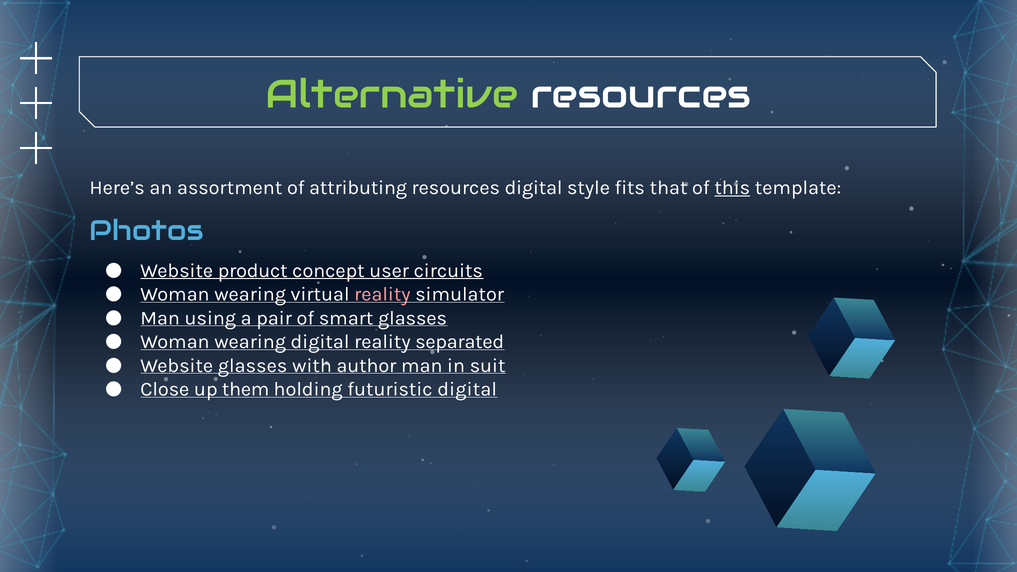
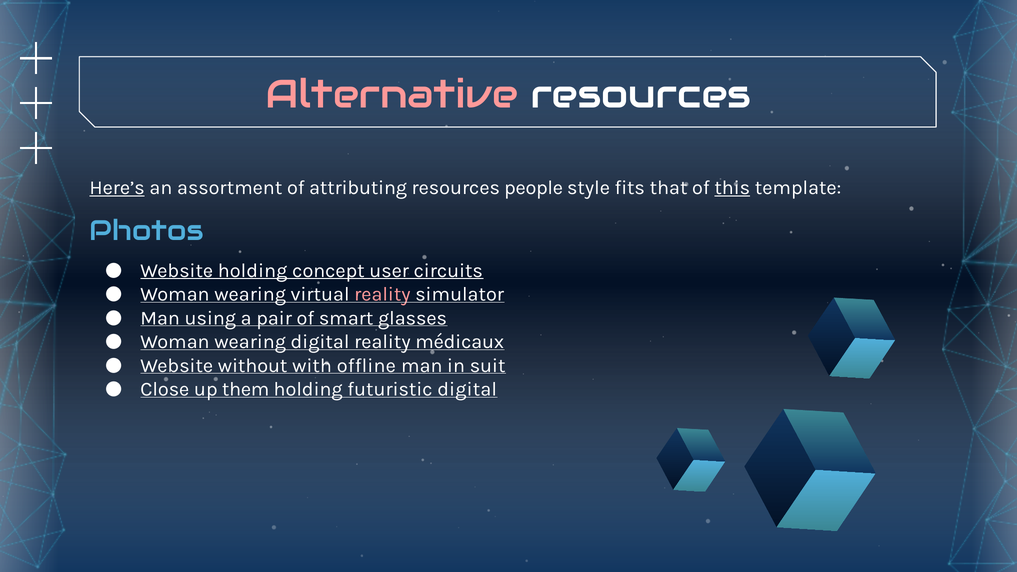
Alternative colour: light green -> pink (392, 95)
Here’s underline: none -> present (117, 188)
resources digital: digital -> people (534, 188)
Website product: product -> holding (253, 271)
separated: separated -> médicaux (460, 342)
Website glasses: glasses -> without (253, 366)
author: author -> offline (366, 366)
